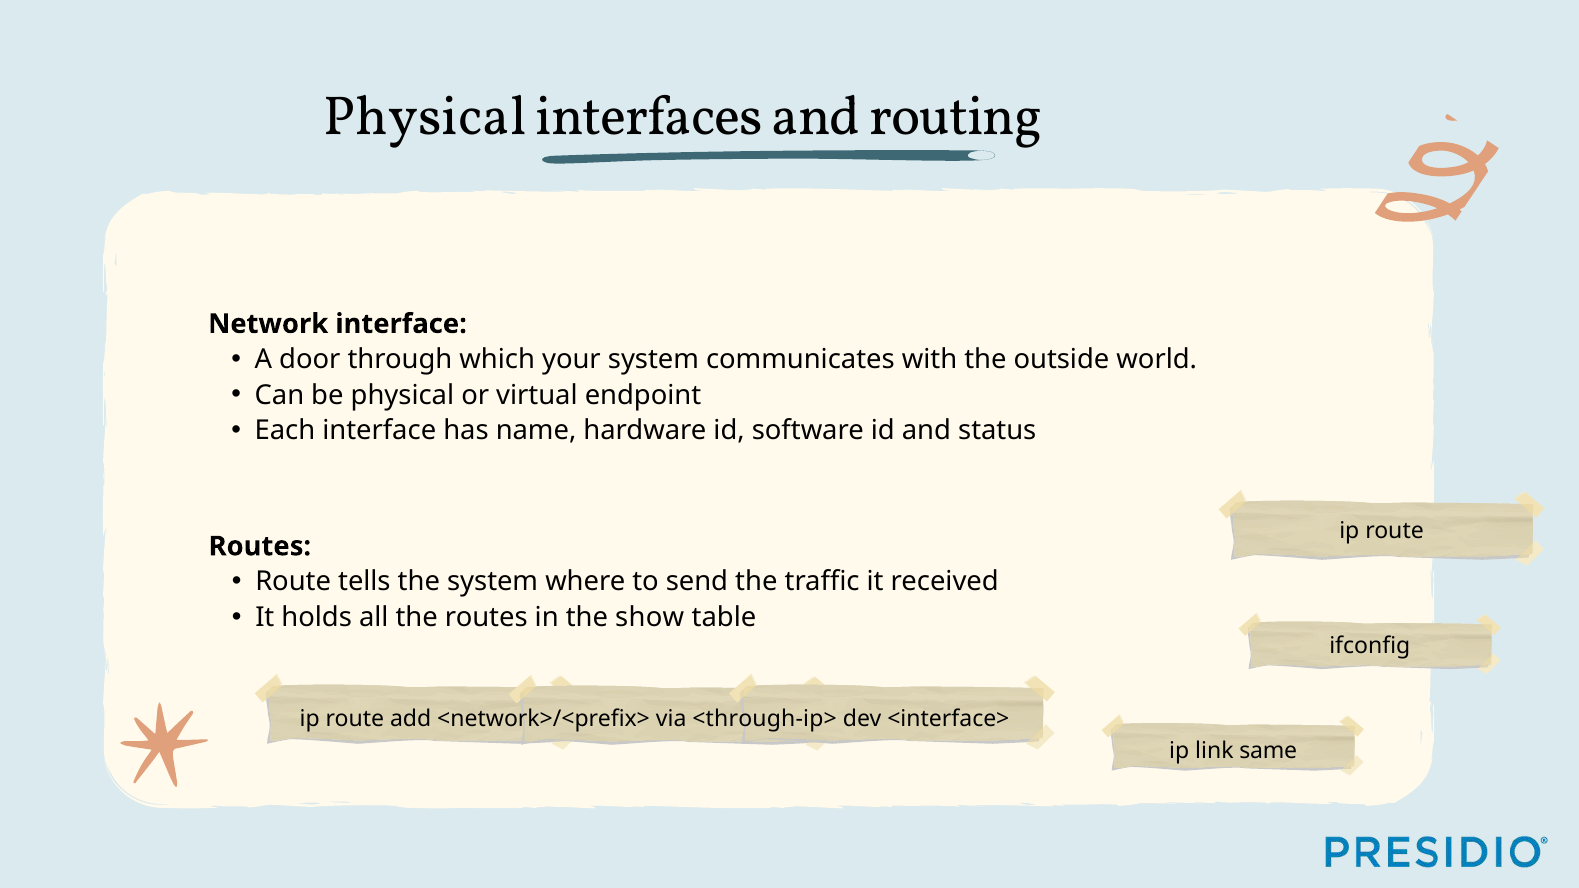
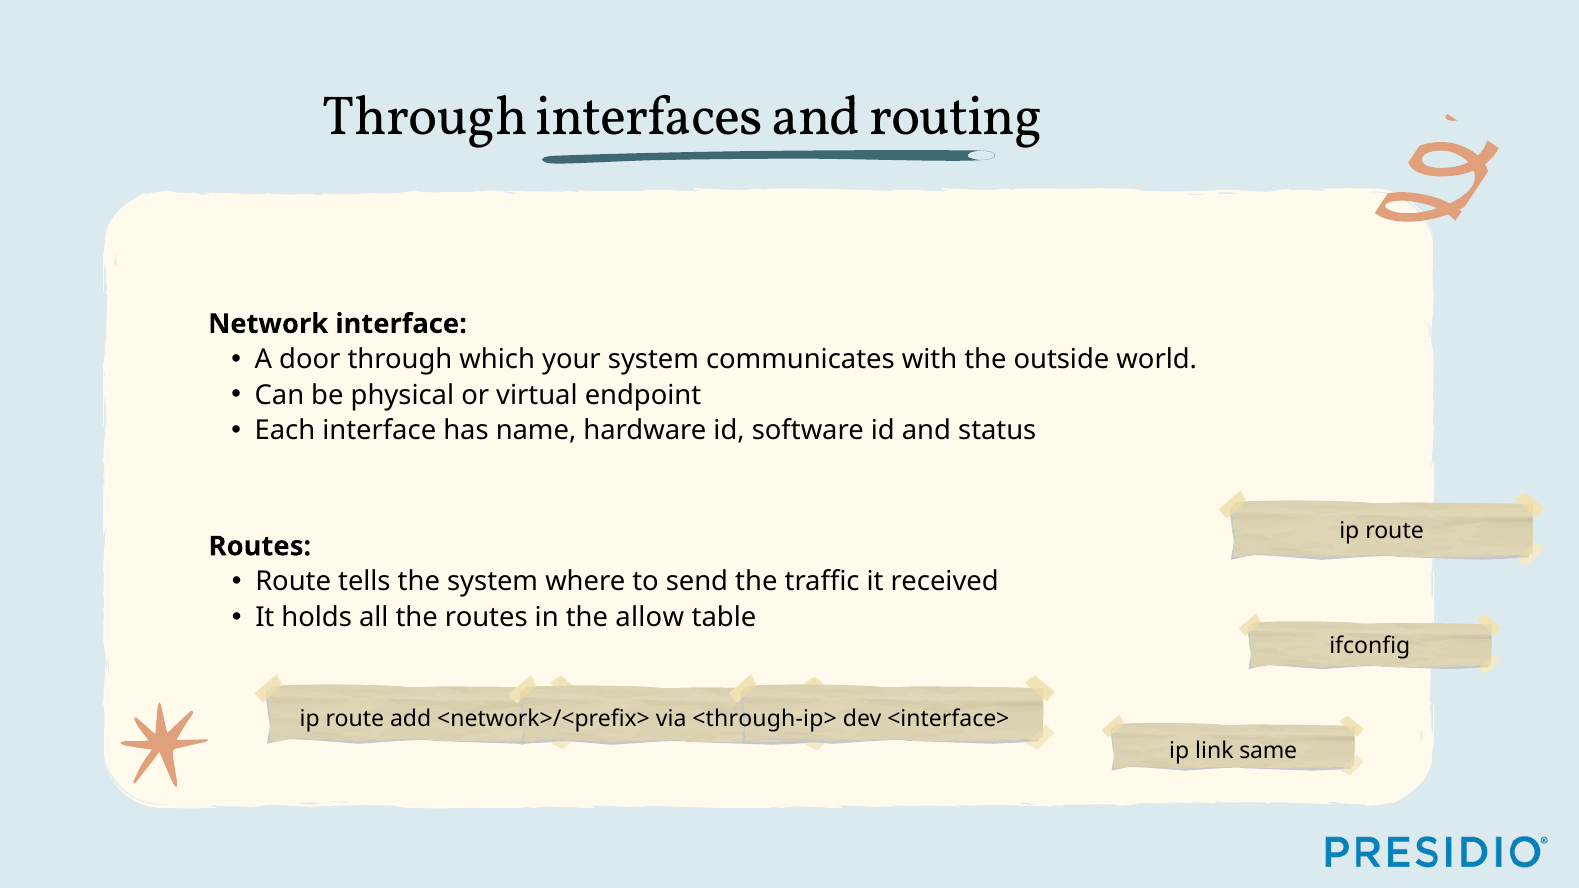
Physical: Physical -> Through (425, 116)
show: show -> allow (650, 618)
